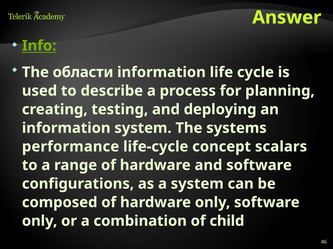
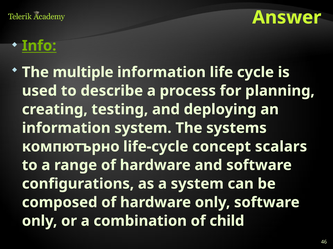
области: области -> multiple (83, 72)
performance: performance -> компютърно (71, 147)
